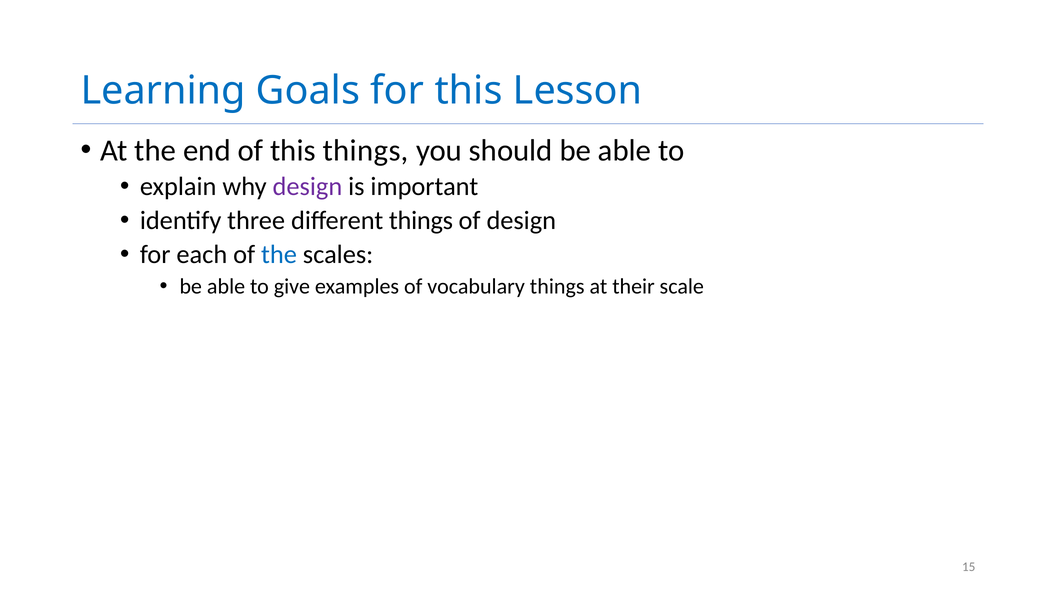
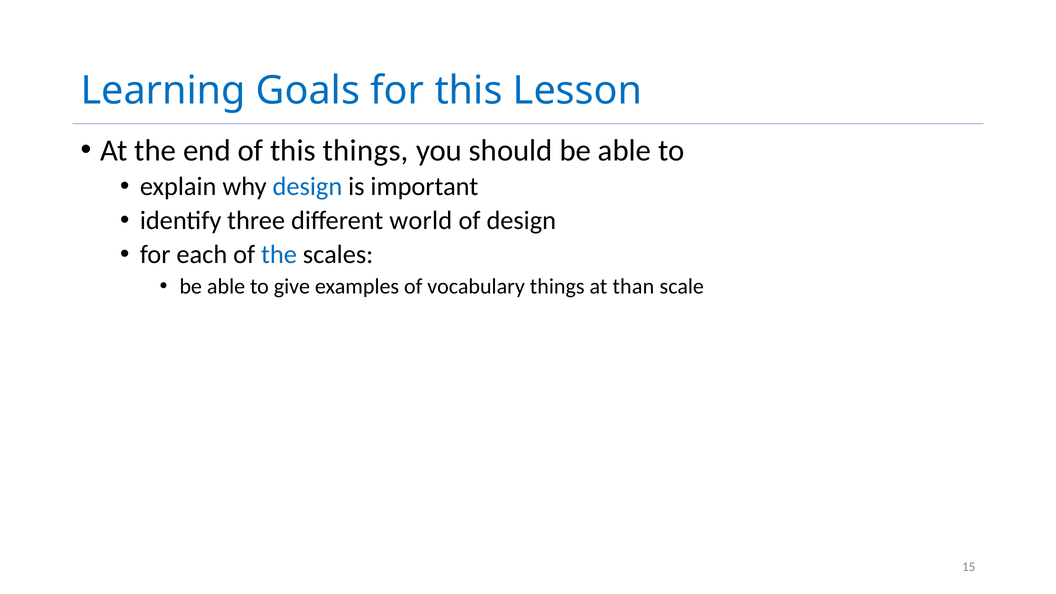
design colour: purple -> blue (307, 187)
different things: things -> world (421, 221)
their: their -> than (633, 286)
